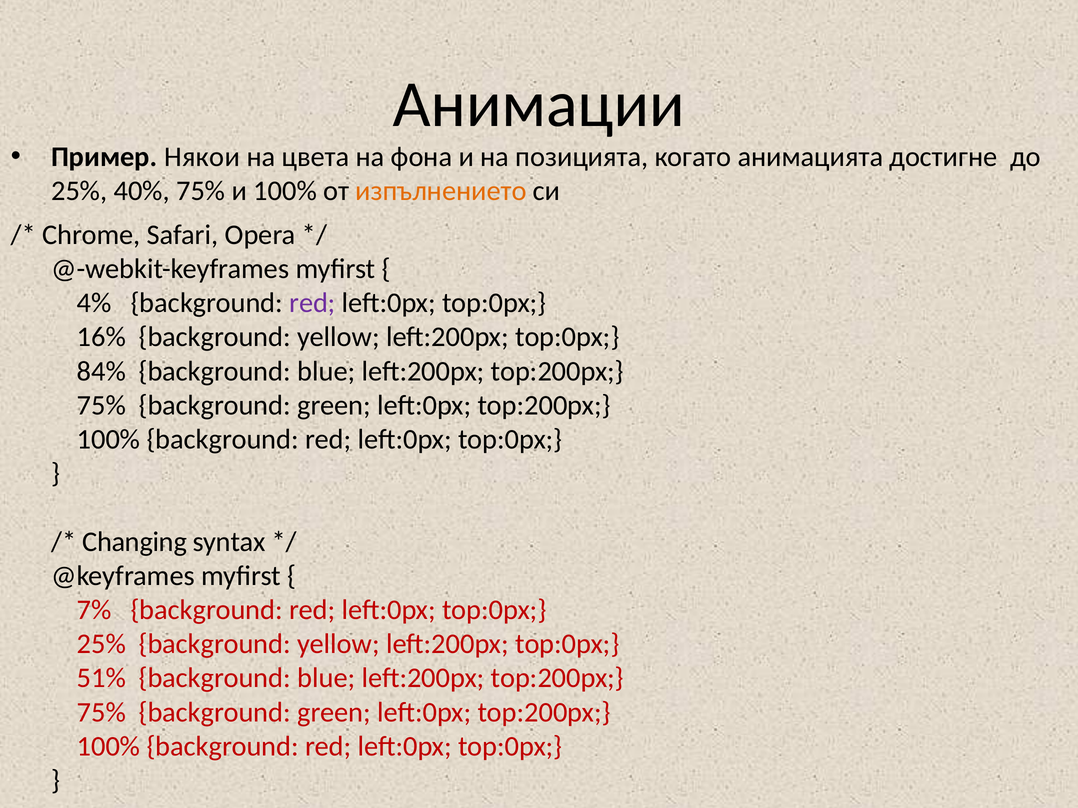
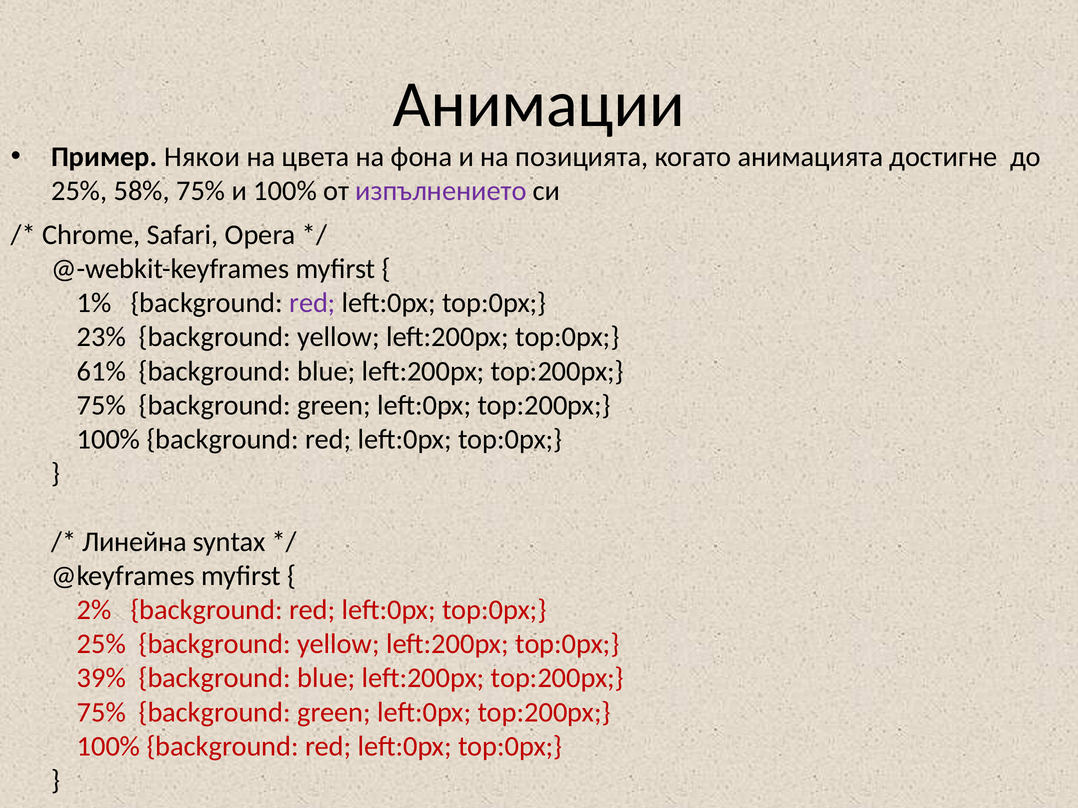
40%: 40% -> 58% (142, 191)
изпълнението colour: orange -> purple (441, 191)
4%: 4% -> 1% (94, 303)
16%: 16% -> 23% (101, 337)
84%: 84% -> 61% (101, 371)
Changing: Changing -> Линейна (135, 542)
7%: 7% -> 2% (94, 610)
51%: 51% -> 39% (101, 678)
